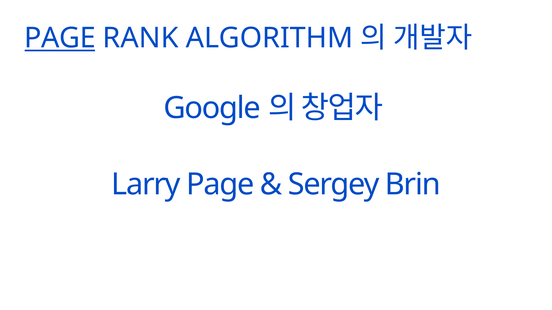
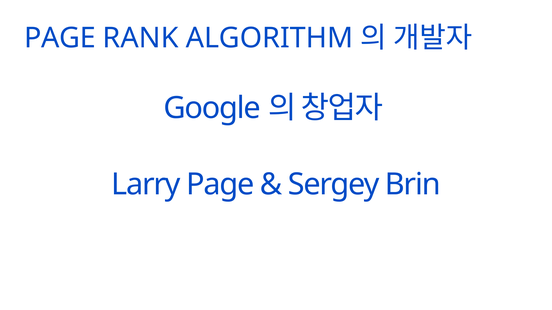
PAGE underline: present -> none (60, 38)
